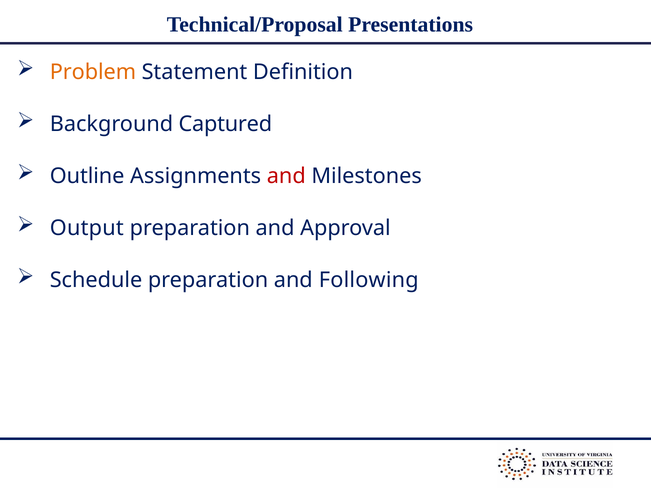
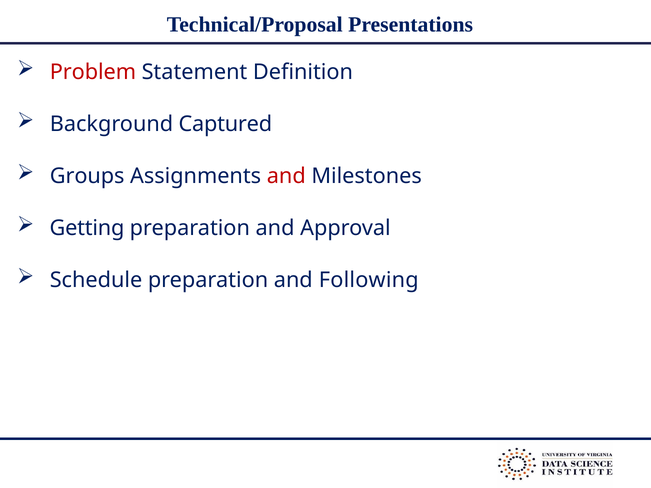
Problem colour: orange -> red (93, 72)
Outline: Outline -> Groups (87, 176)
Output: Output -> Getting (87, 228)
